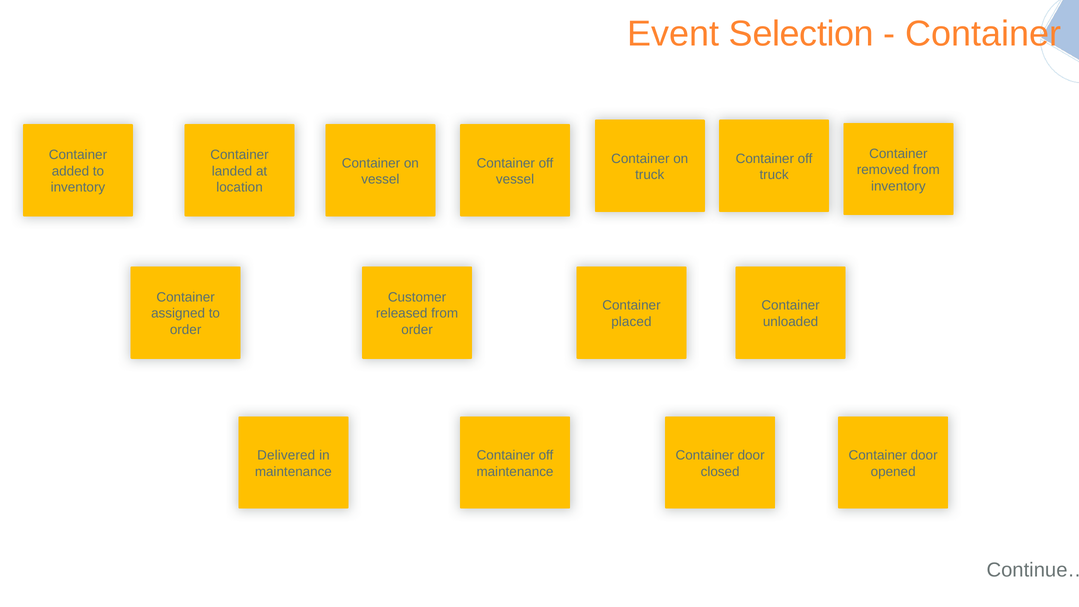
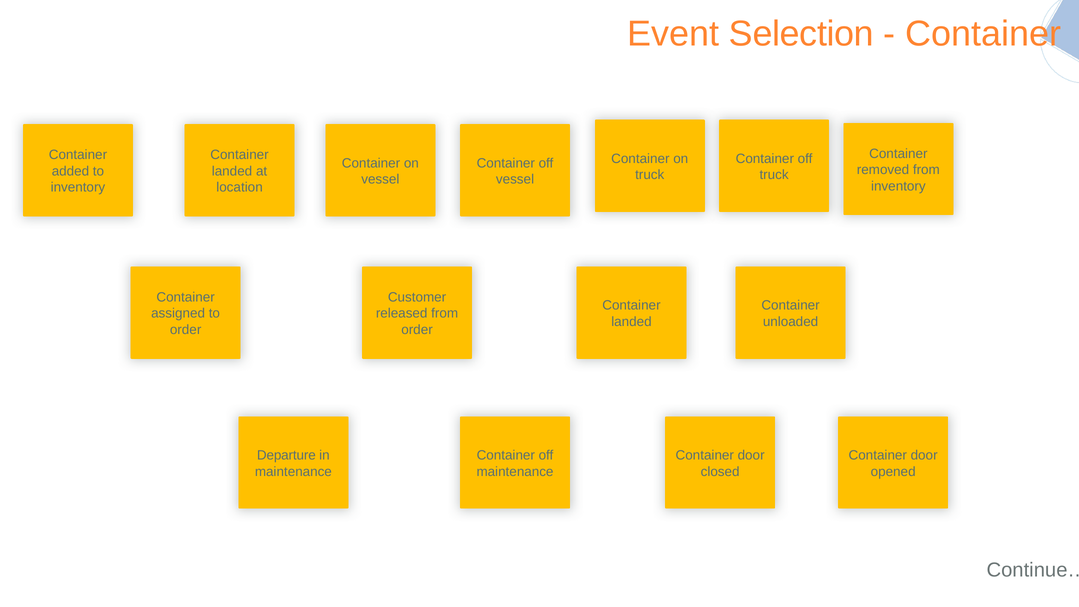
placed: placed -> landed (631, 322)
Delivered: Delivered -> Departure (286, 455)
